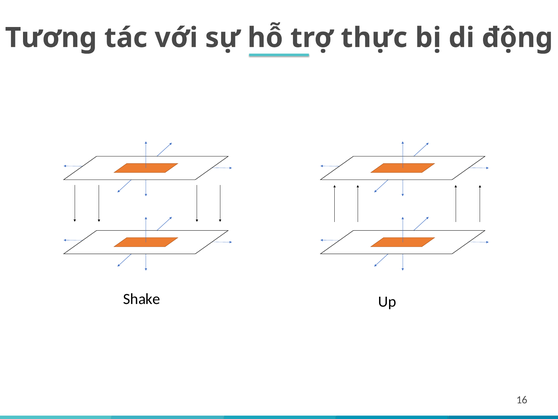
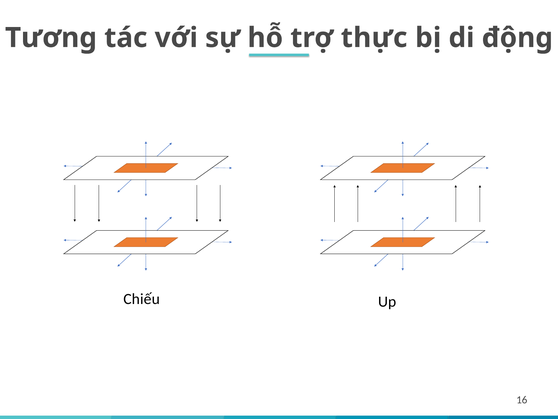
Shake: Shake -> Chiếu (142, 299)
